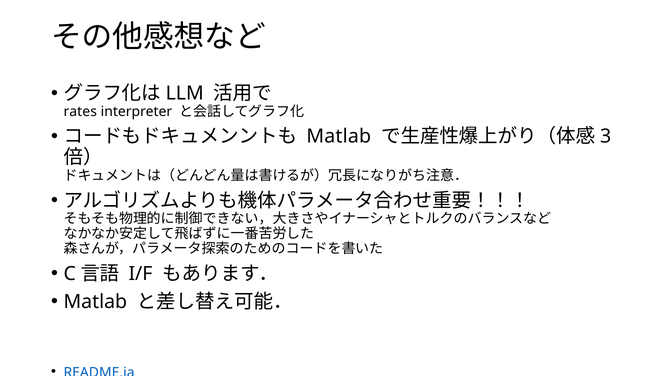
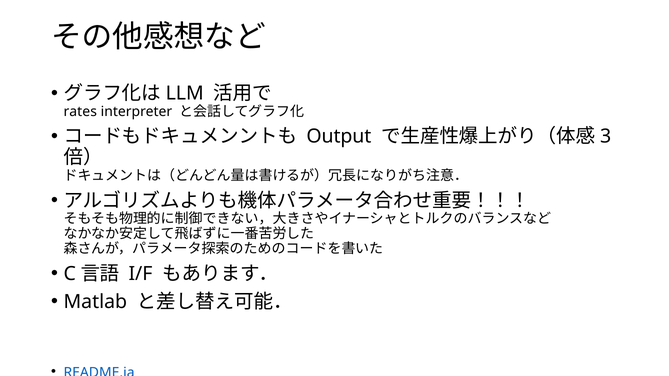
Matlab: Matlab -> Output (339, 137)
